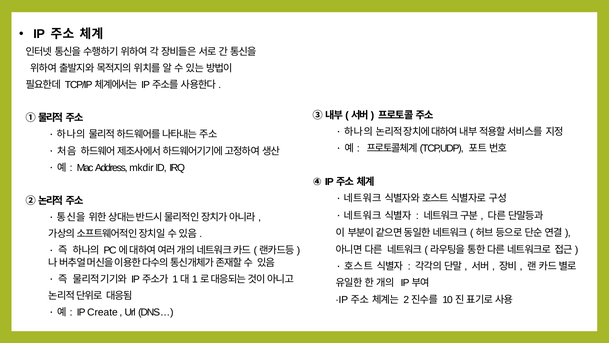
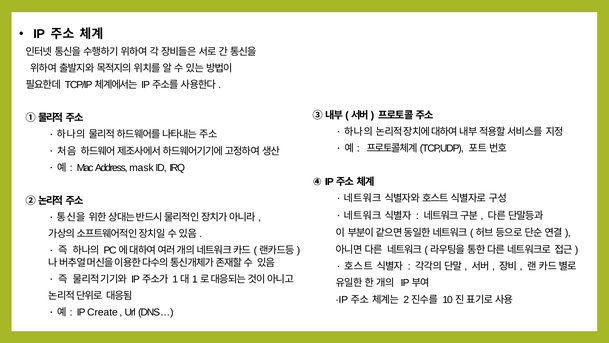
mkdir: mkdir -> mask (141, 168)
